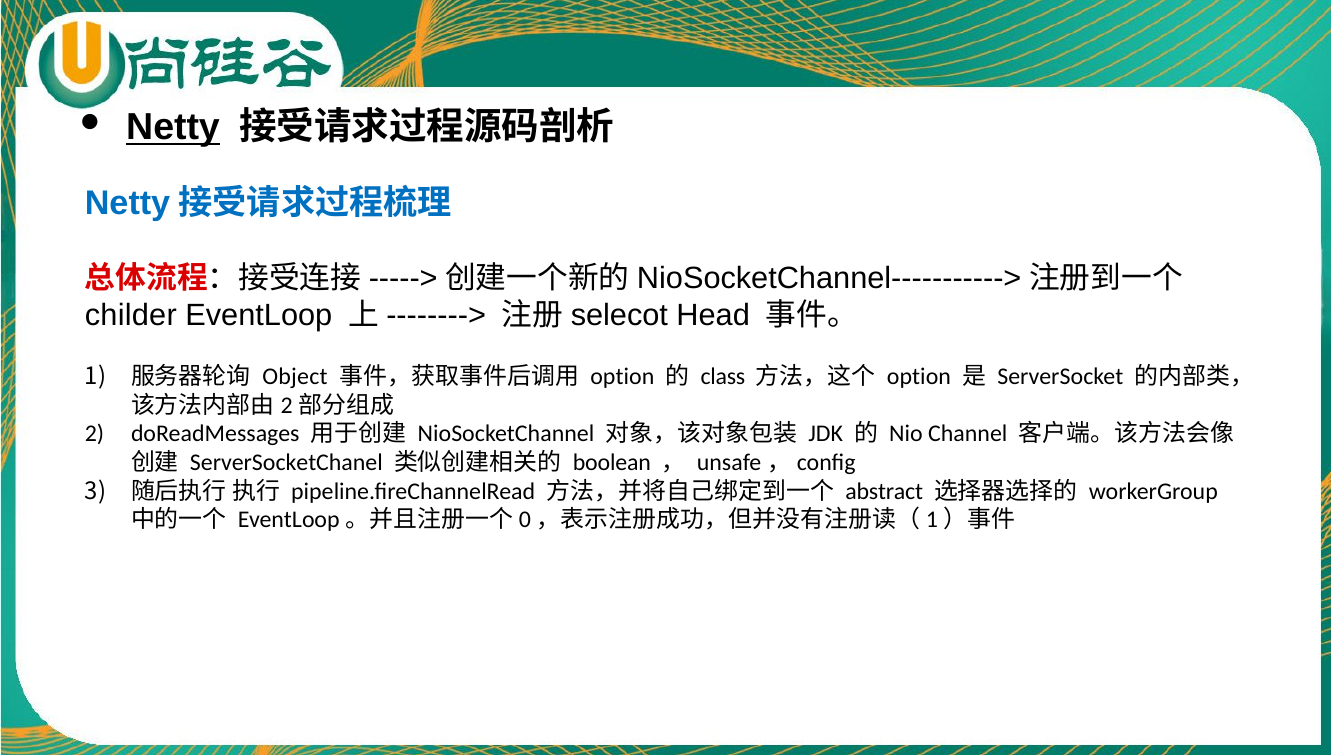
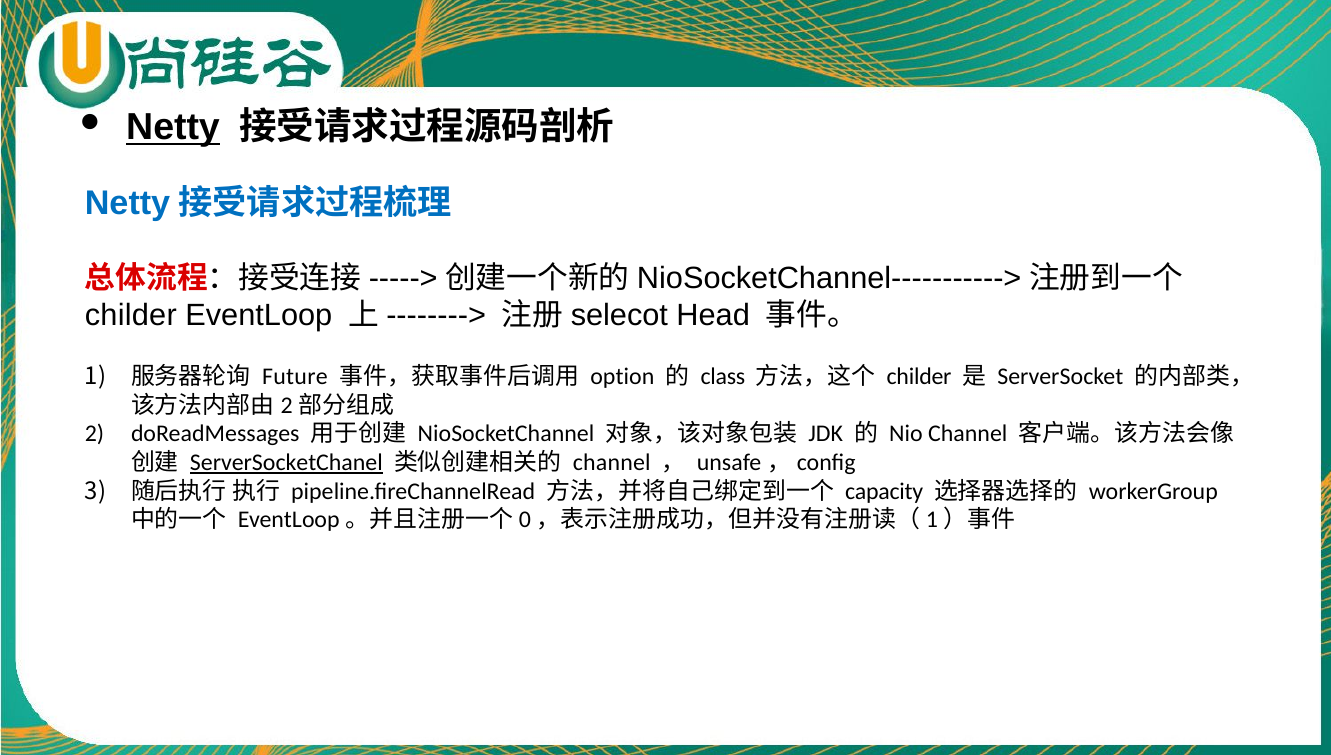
Object: Object -> Future (295, 377)
option: option -> childer (919, 377)
ServerSocketChanel underline: none -> present (286, 463)
boolean: boolean -> channel (612, 463)
abstract: abstract -> capacity (884, 491)
